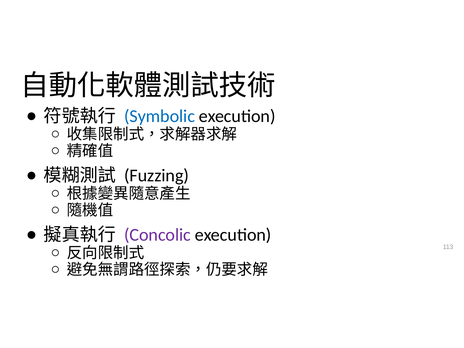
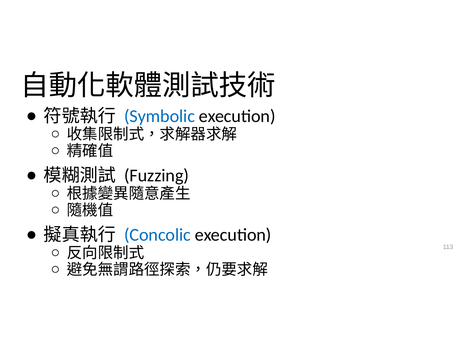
Concolic colour: purple -> blue (158, 235)
